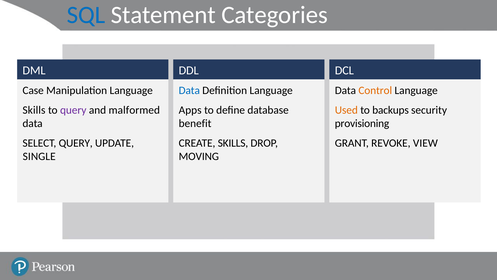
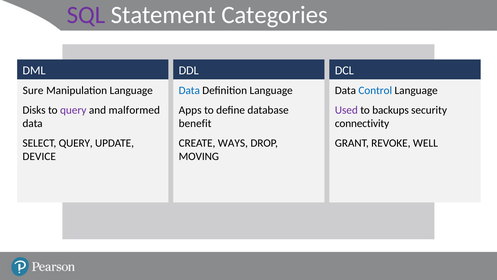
SQL colour: blue -> purple (86, 15)
Case: Case -> Sure (33, 90)
Control colour: orange -> blue (375, 90)
Skills: Skills -> Disks (34, 110)
Used colour: orange -> purple (346, 110)
provisioning: provisioning -> connectivity (362, 123)
CREATE SKILLS: SKILLS -> WAYS (233, 143)
VIEW: VIEW -> WELL (425, 143)
SINGLE: SINGLE -> DEVICE (39, 156)
